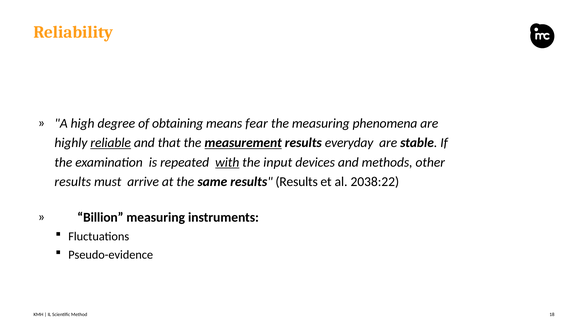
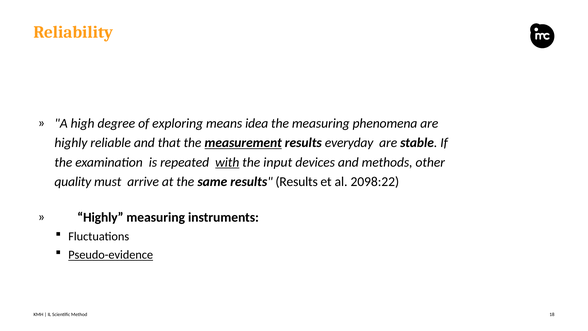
obtaining: obtaining -> exploring (178, 123)
fear: fear -> idea (257, 123)
reliable underline: present -> none (111, 143)
results: results -> quality (73, 182)
2038:22: 2038:22 -> 2098:22 (375, 182)
Billion: Billion -> Highly (103, 217)
Pseudo-evidence underline: none -> present (111, 255)
